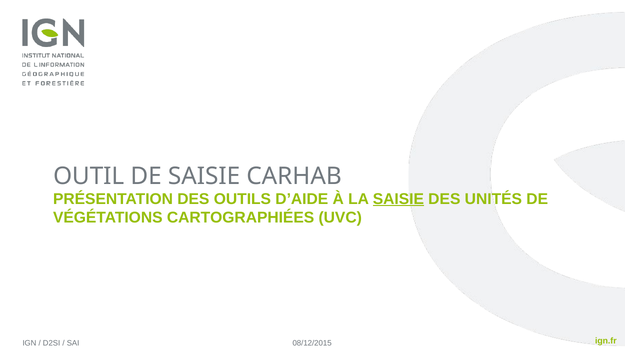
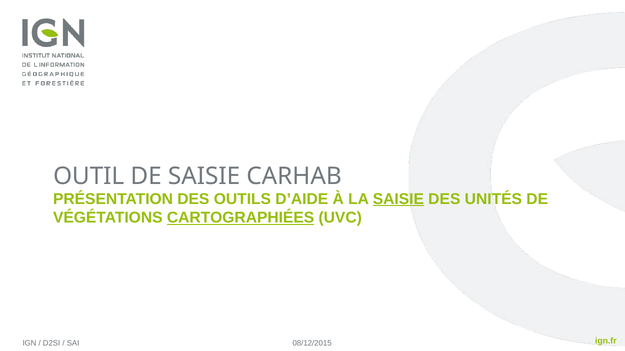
CARTOGRAPHIÉES underline: none -> present (241, 218)
